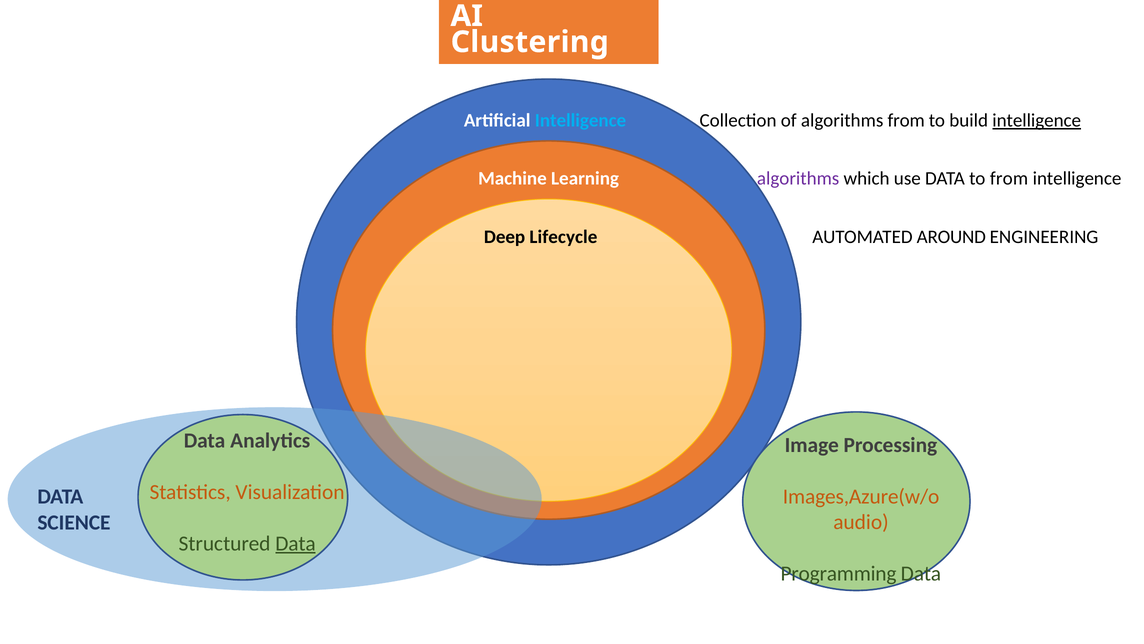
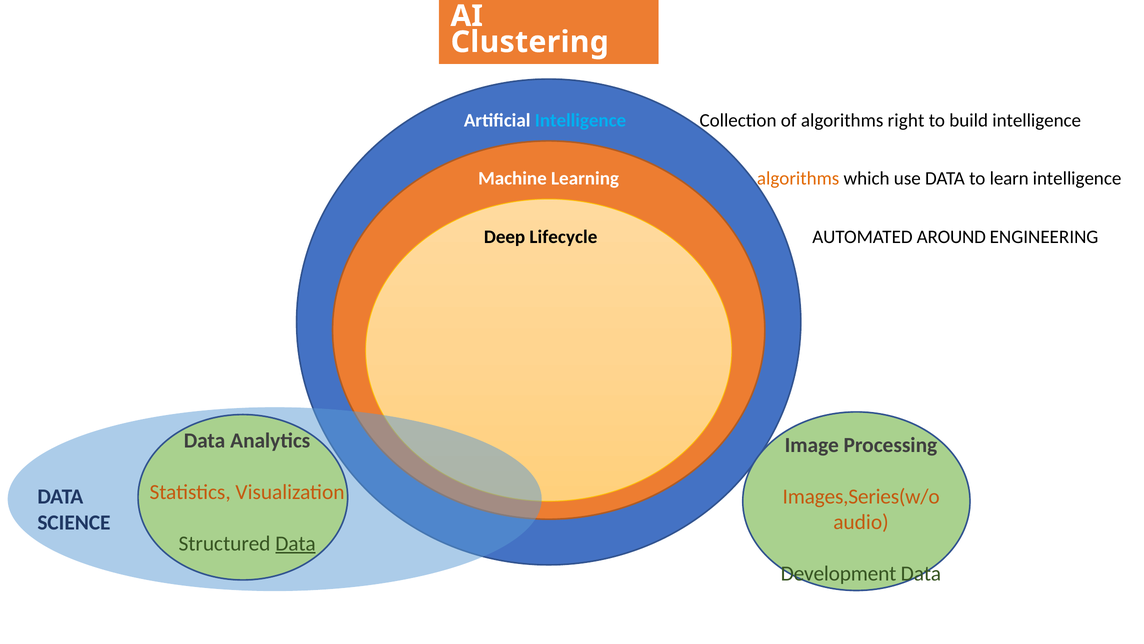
algorithms from: from -> right (906, 120)
intelligence underline: present -> none (1037, 120)
algorithms colour: purple -> orange (798, 179)
to from: from -> learn (1009, 179)
Images,Azure(w/o: Images,Azure(w/o -> Images,Series(w/o (861, 496)
Programming: Programming -> Development (838, 573)
